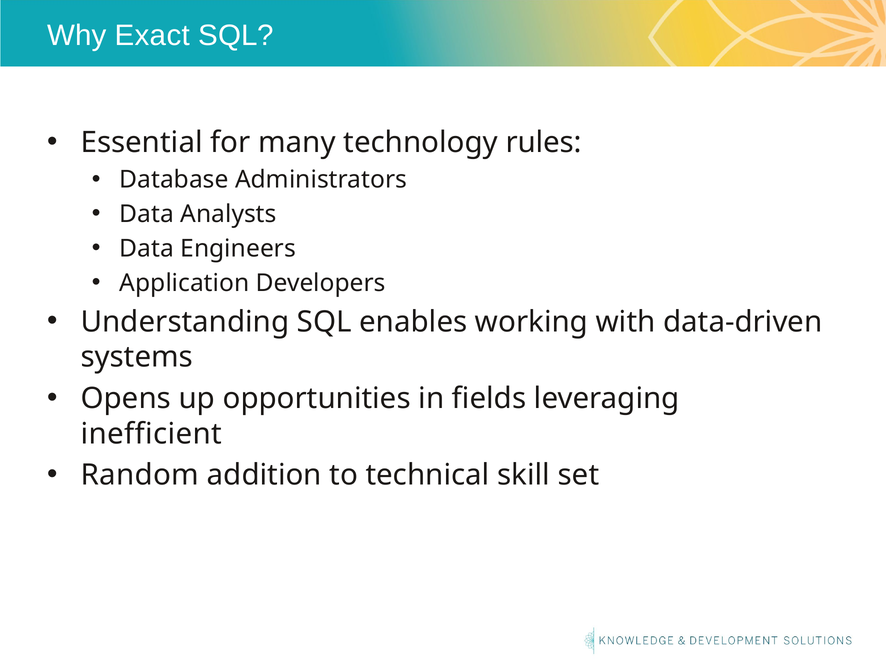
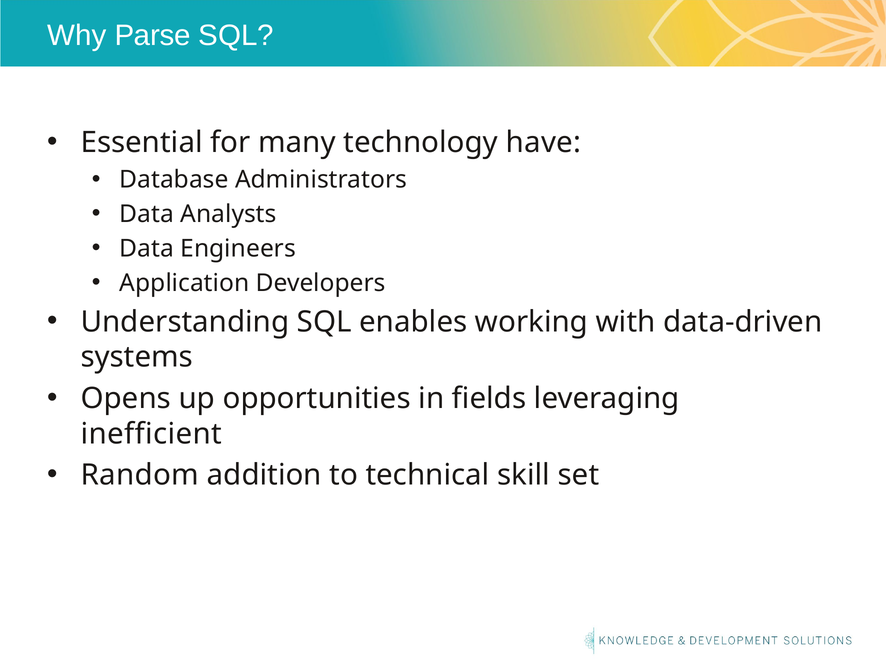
Exact: Exact -> Parse (153, 36)
rules: rules -> have (543, 143)
